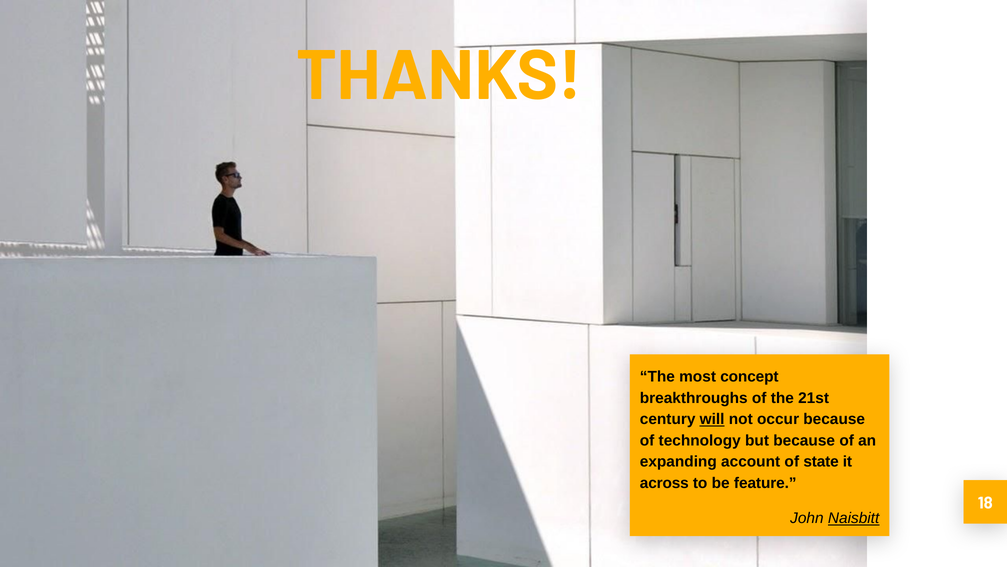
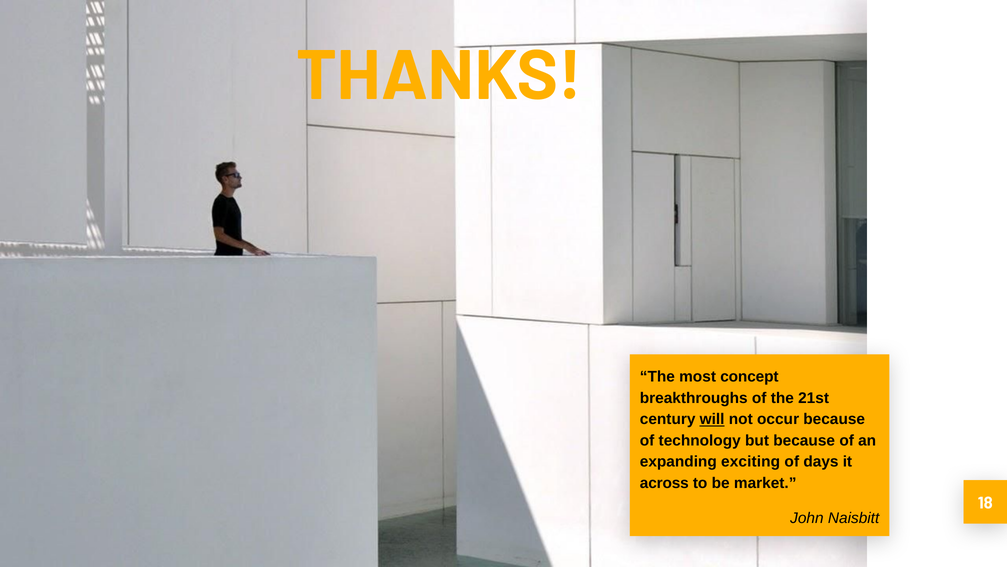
account: account -> exciting (751, 461)
state: state -> days (821, 461)
feature: feature -> market (765, 483)
Naisbitt underline: present -> none (854, 518)
